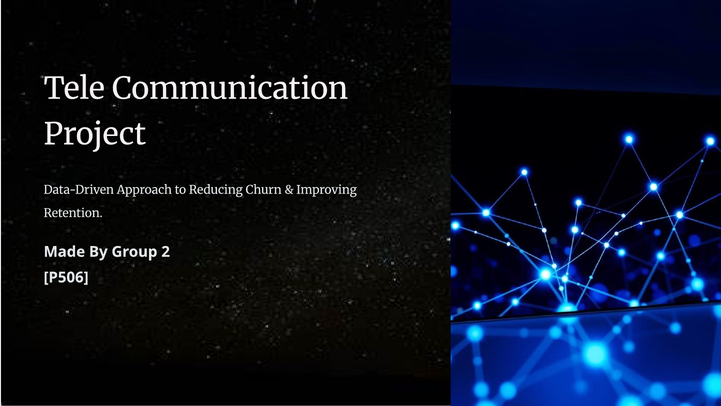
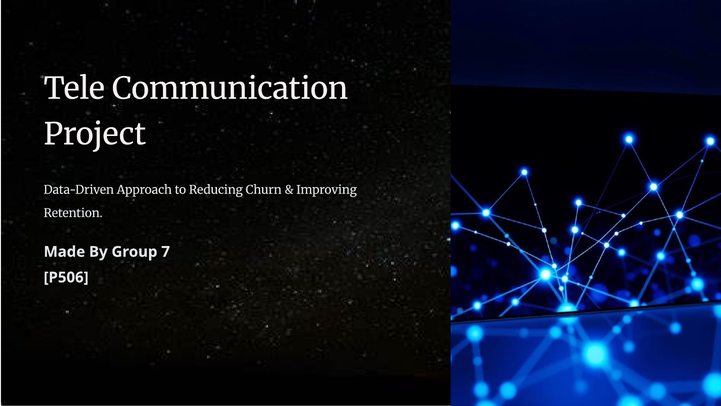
2: 2 -> 7 (166, 252)
